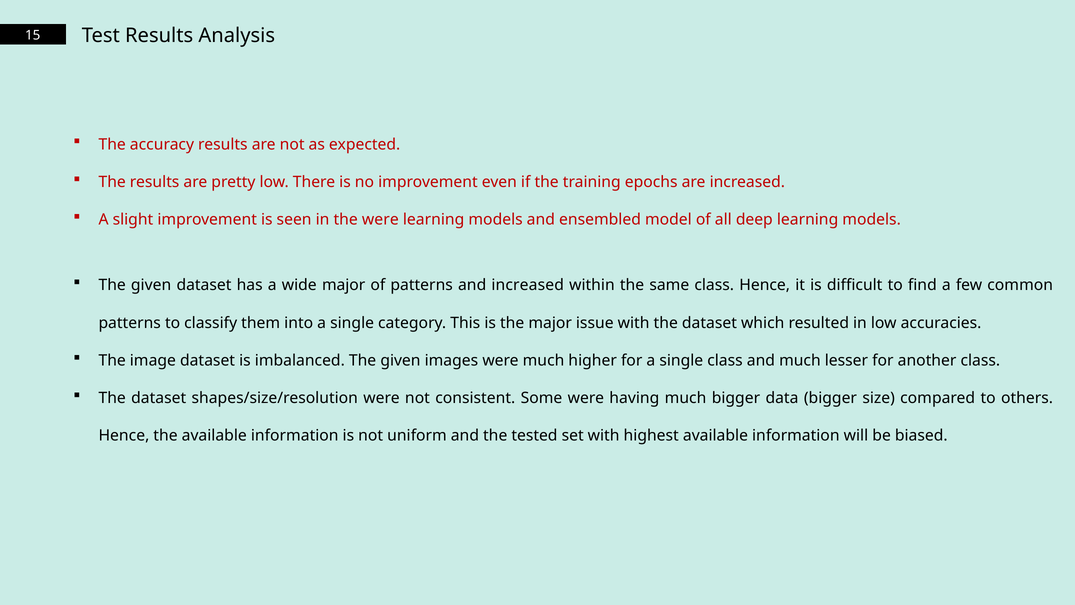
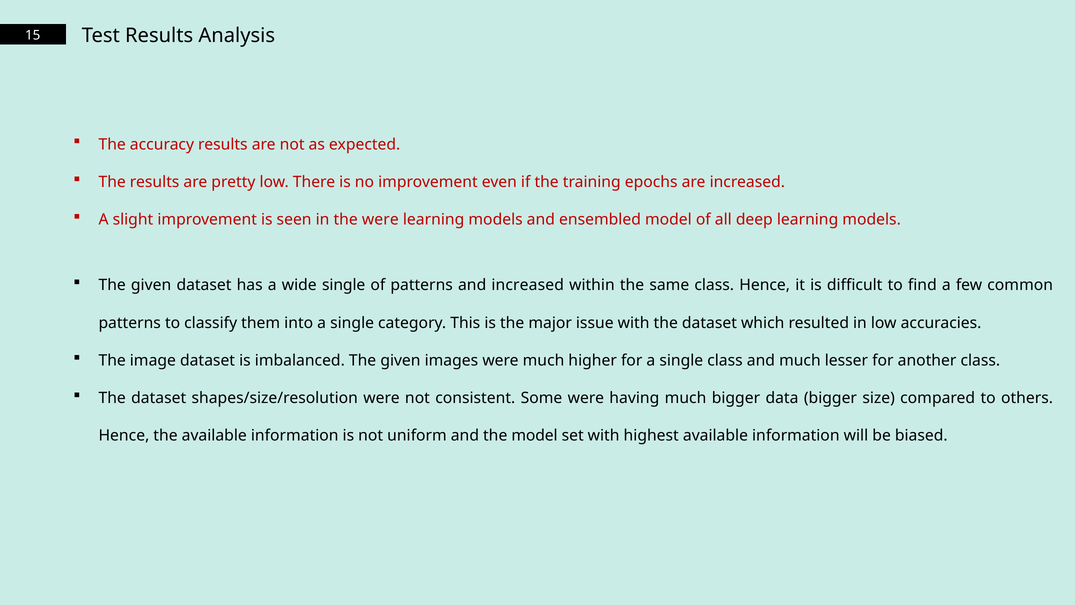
wide major: major -> single (344, 285)
the tested: tested -> model (535, 436)
